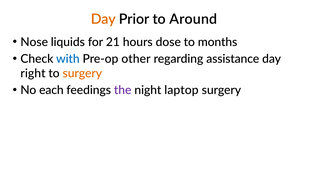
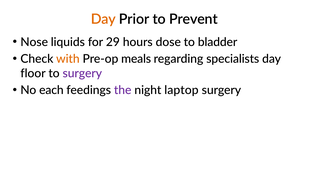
Around: Around -> Prevent (193, 19)
21: 21 -> 29 (113, 42)
months: months -> bladder (218, 42)
with colour: blue -> orange (68, 59)
other: other -> meals (136, 59)
assistance: assistance -> specialists (233, 59)
right: right -> floor (33, 73)
surgery colour: orange -> purple (82, 73)
